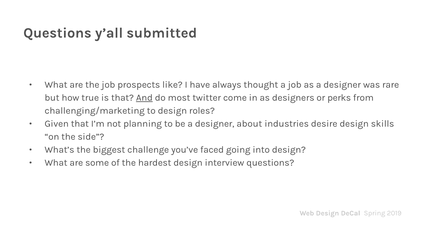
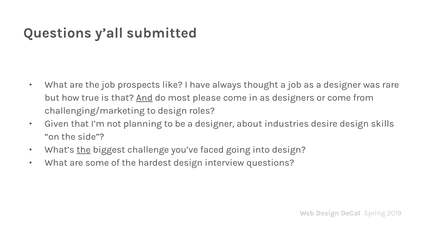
twitter: twitter -> please (207, 98)
or perks: perks -> come (339, 98)
the underline: none -> present (84, 150)
